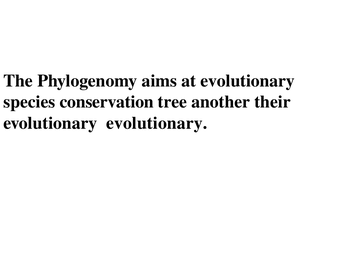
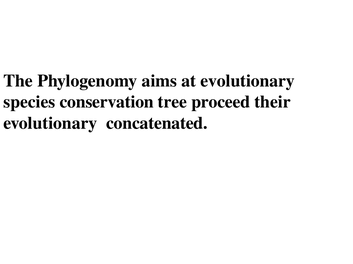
another: another -> proceed (221, 102)
evolutionary evolutionary: evolutionary -> concatenated (157, 123)
